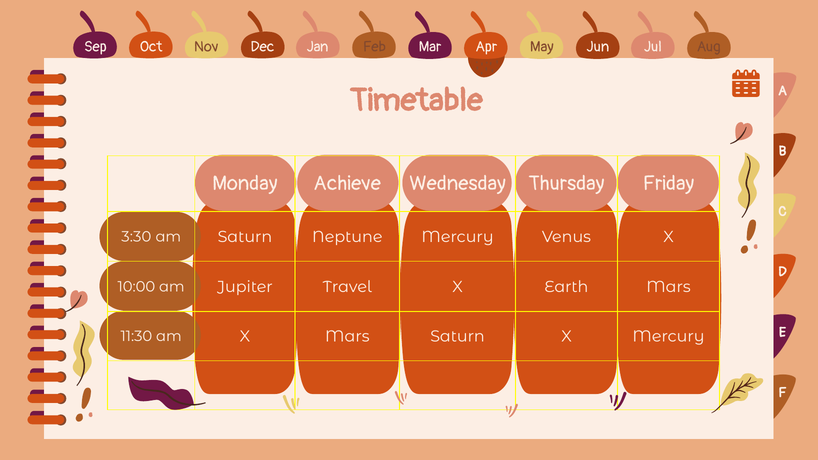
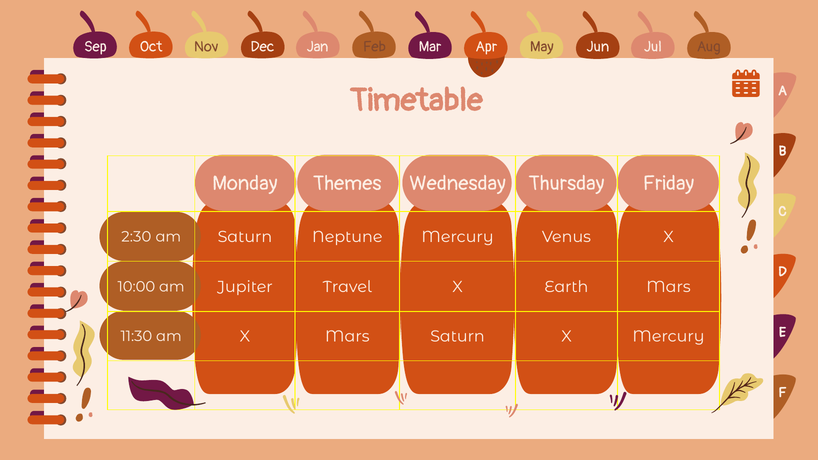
Achieve: Achieve -> Themes (347, 183)
3:30: 3:30 -> 2:30 (136, 237)
